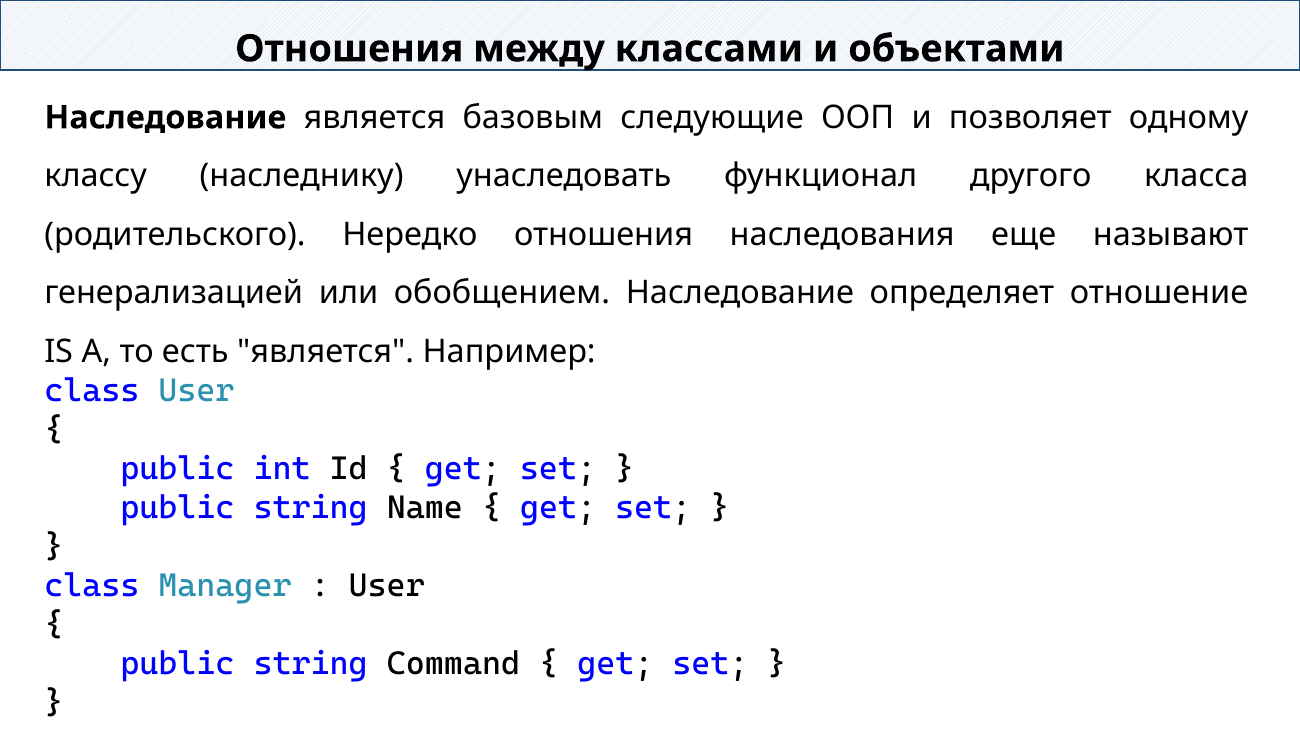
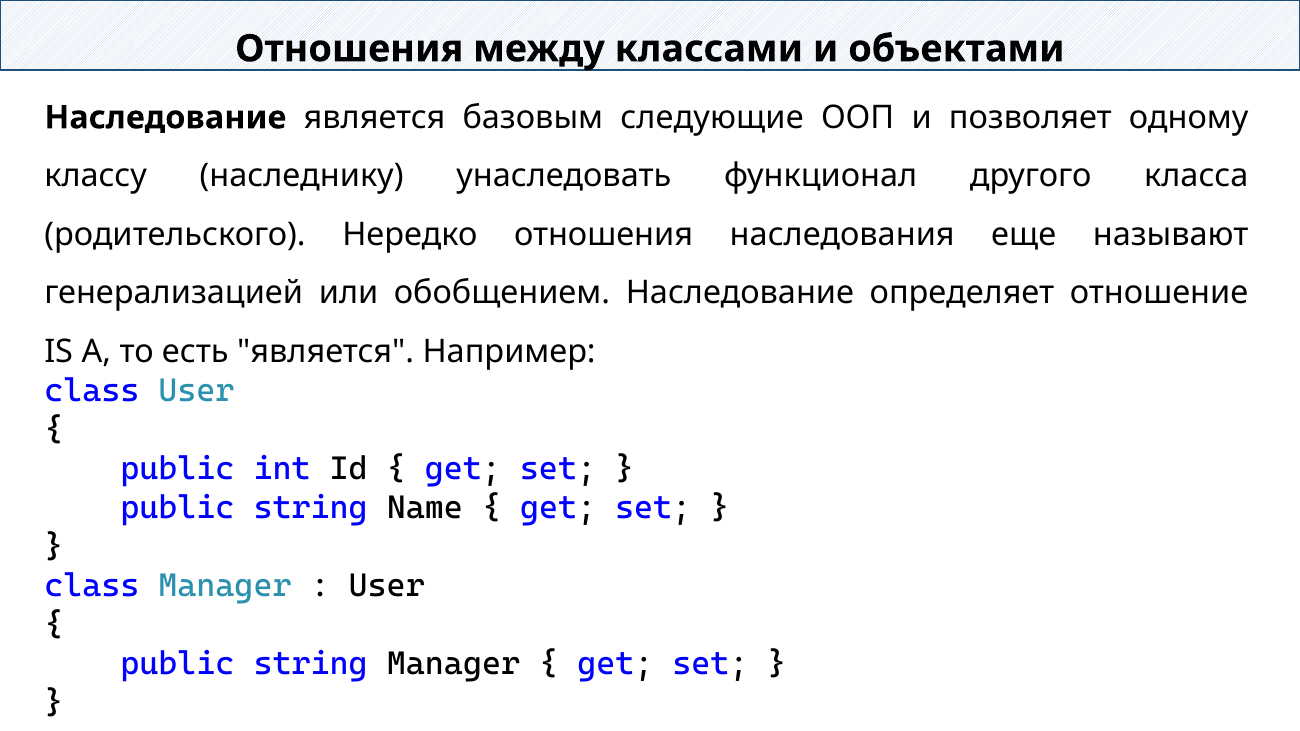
string Command: Command -> Manager (453, 664)
